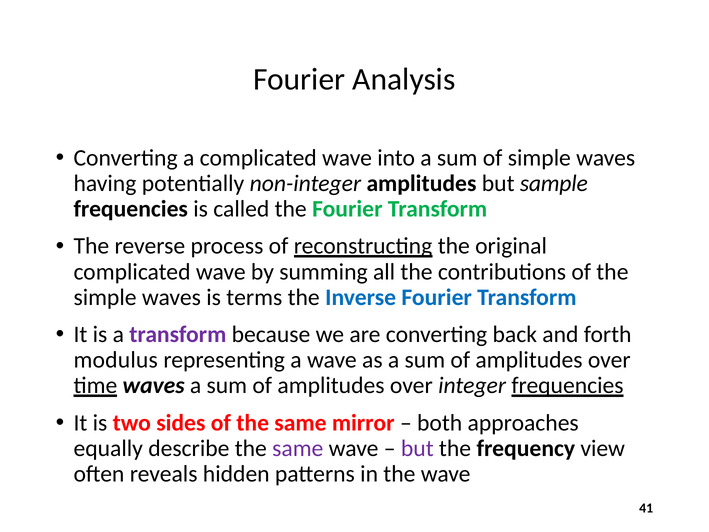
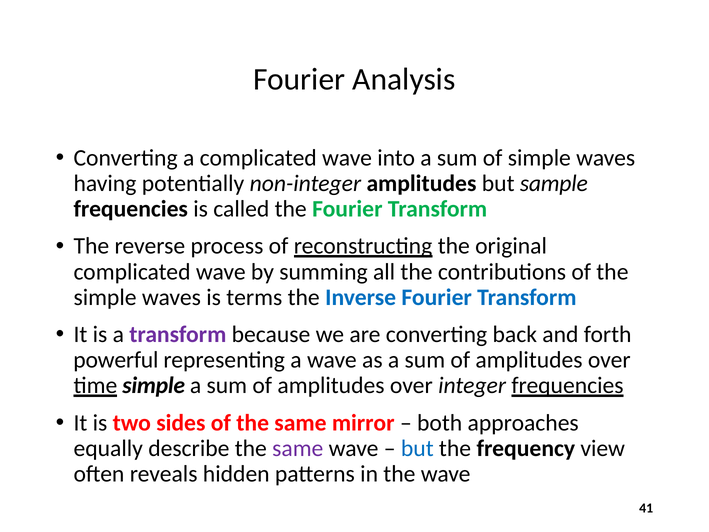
modulus: modulus -> powerful (116, 360)
time waves: waves -> simple (154, 385)
but colour: purple -> blue (417, 448)
